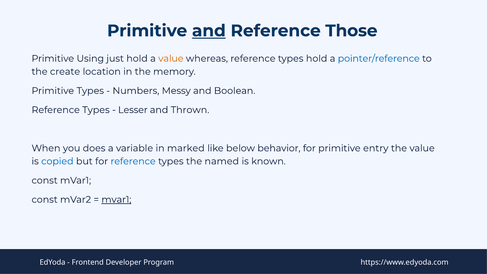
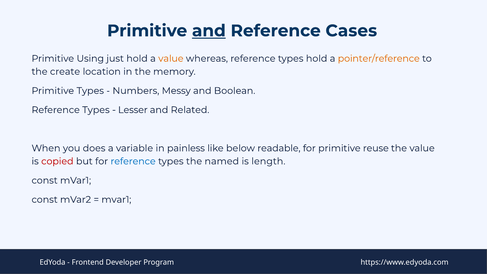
Those: Those -> Cases (351, 31)
pointer/reference colour: blue -> orange (379, 59)
Thrown: Thrown -> Related (190, 110)
marked: marked -> painless (186, 148)
behavior: behavior -> readable (279, 148)
entry: entry -> reuse (376, 148)
copied colour: blue -> red (57, 161)
known: known -> length (268, 161)
mvar1 underline: present -> none (116, 200)
